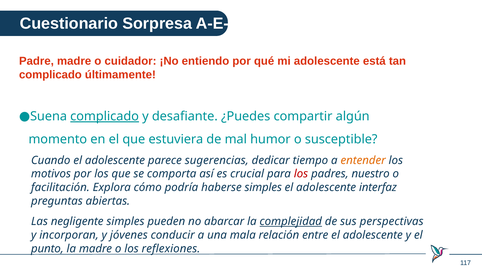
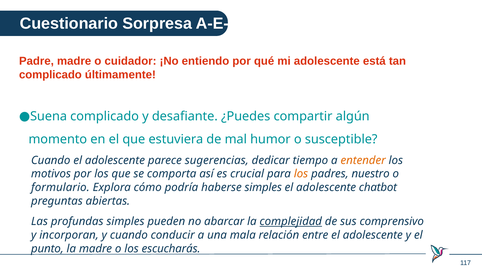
complicado underline: present -> none (105, 116)
los colour: red -> orange (301, 174)
facilitación: facilitación -> formulario (60, 188)
interfaz: interfaz -> chatbot (378, 188)
negligente: negligente -> profundas (77, 222)
perspectivas: perspectivas -> comprensivo (392, 222)
y jóvenes: jóvenes -> cuando (129, 235)
reflexiones: reflexiones -> escucharás (171, 249)
